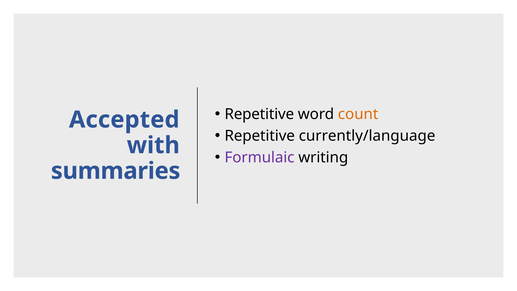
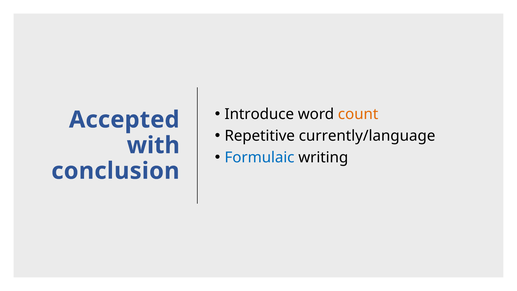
Repetitive: Repetitive -> Introduce (259, 114)
Formulaic colour: purple -> blue (260, 157)
summaries: summaries -> conclusion (115, 171)
